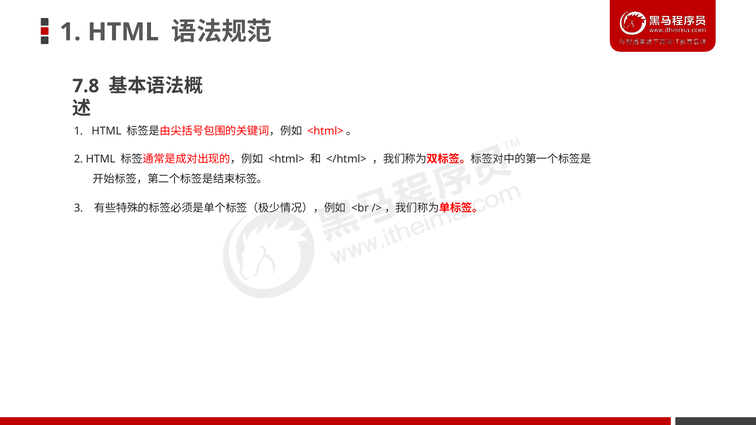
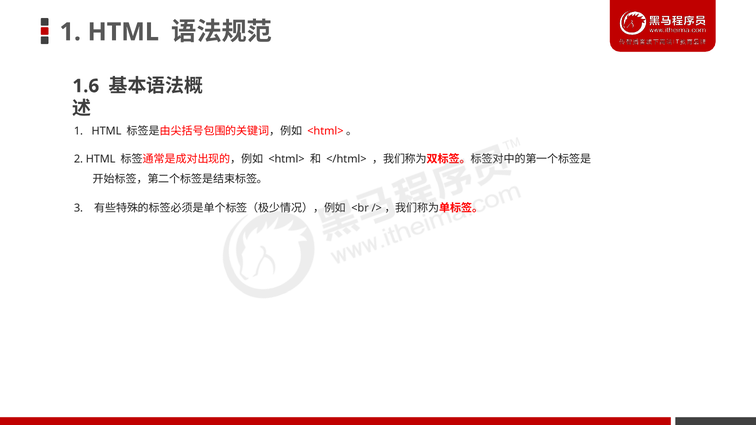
7.8: 7.8 -> 1.6 (86, 86)
